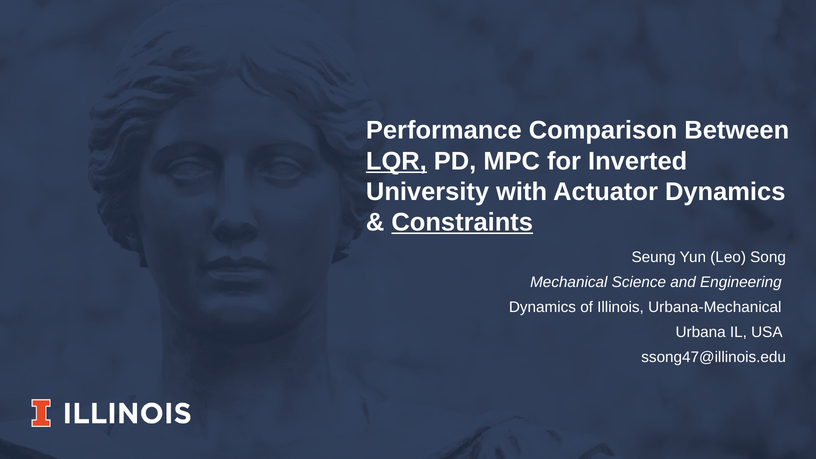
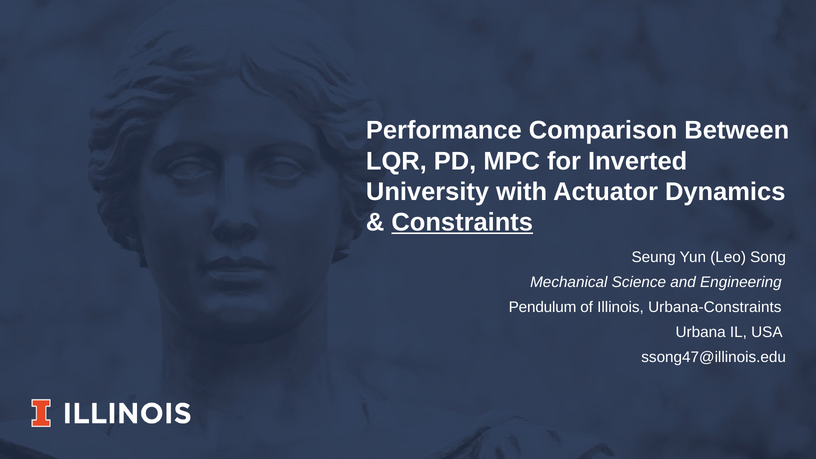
LQR underline: present -> none (396, 161)
Dynamics: Dynamics -> Pendulum (543, 307)
Urbana-Mechanical: Urbana-Mechanical -> Urbana-Constraints (715, 307)
